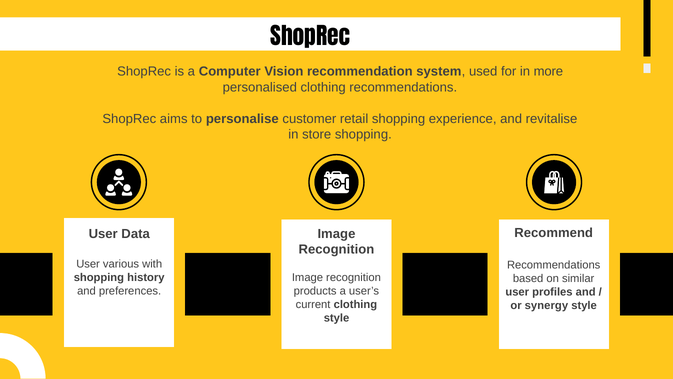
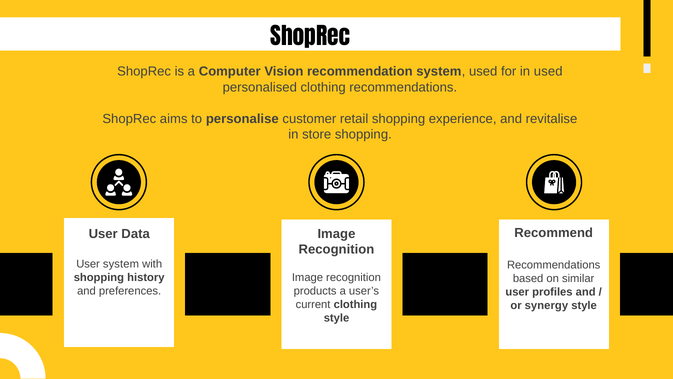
in more: more -> used (548, 72)
User various: various -> system (121, 264)
